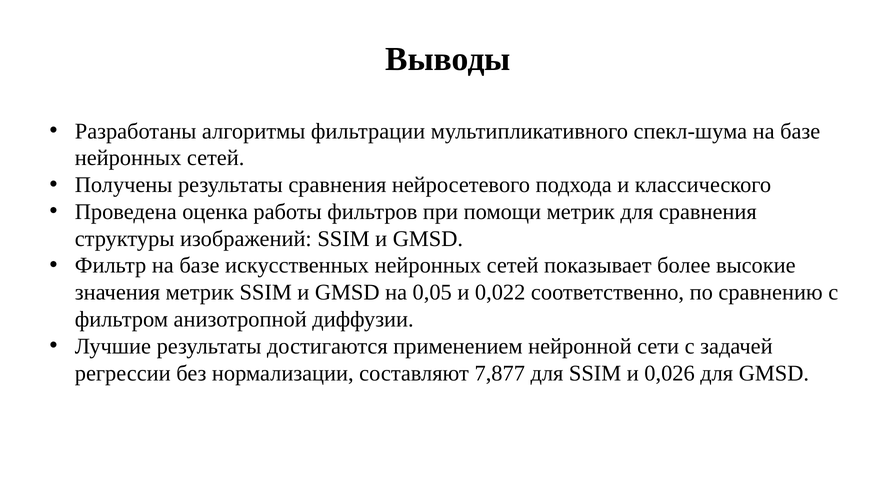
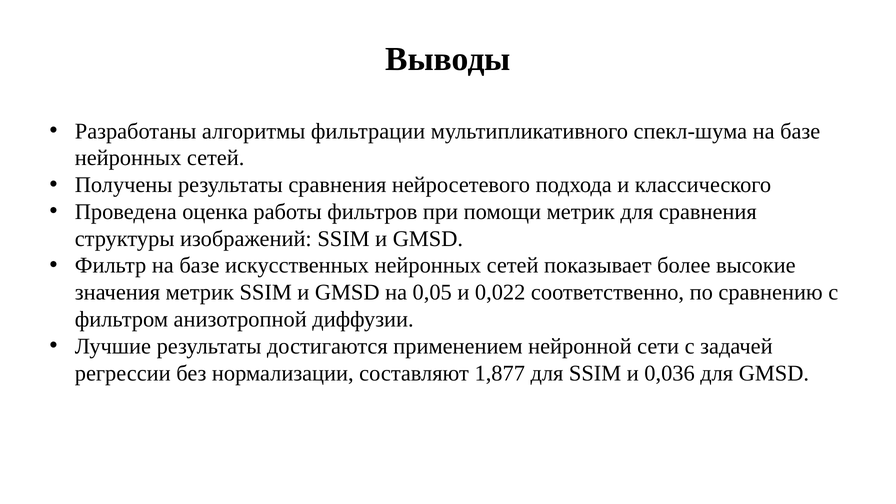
7,877: 7,877 -> 1,877 (500, 373)
0,026: 0,026 -> 0,036 (670, 373)
